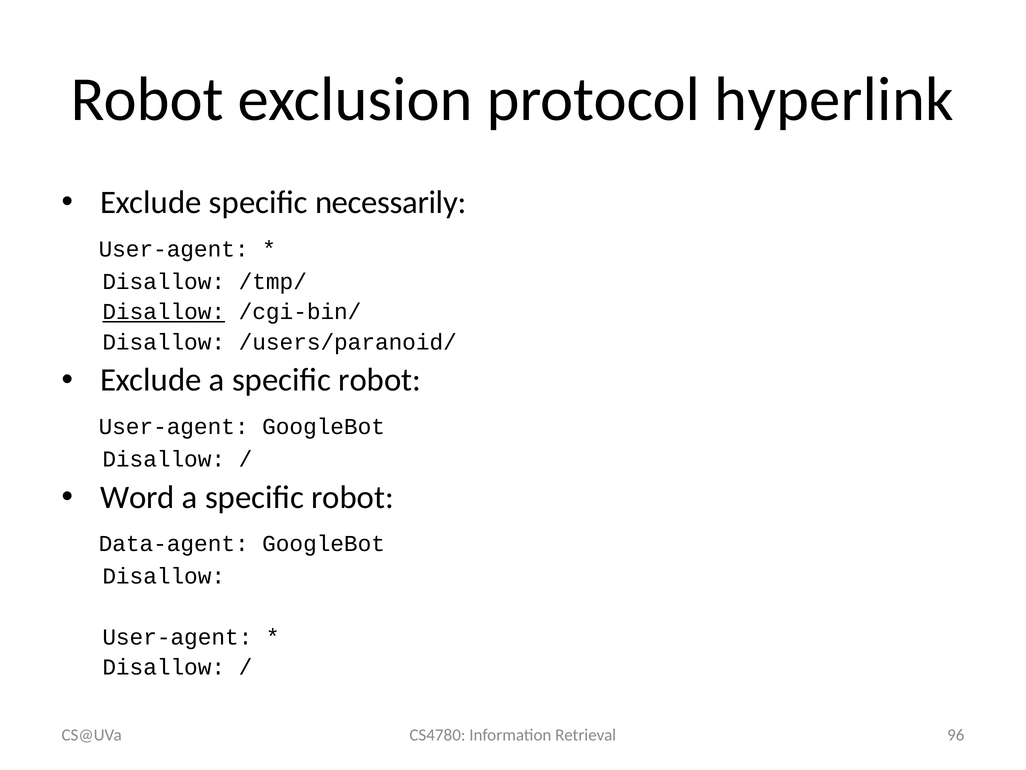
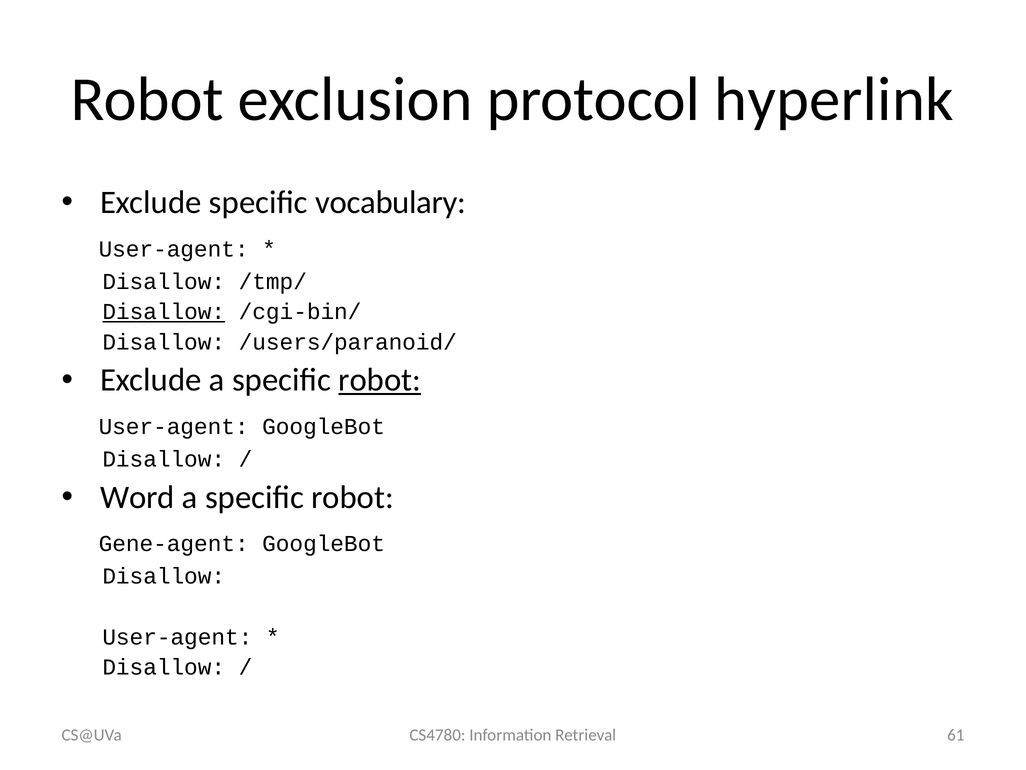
necessarily: necessarily -> vocabulary (391, 202)
robot underline: none -> present (380, 380)
Data-agent: Data-agent -> Gene-agent (174, 544)
96: 96 -> 61 (956, 735)
